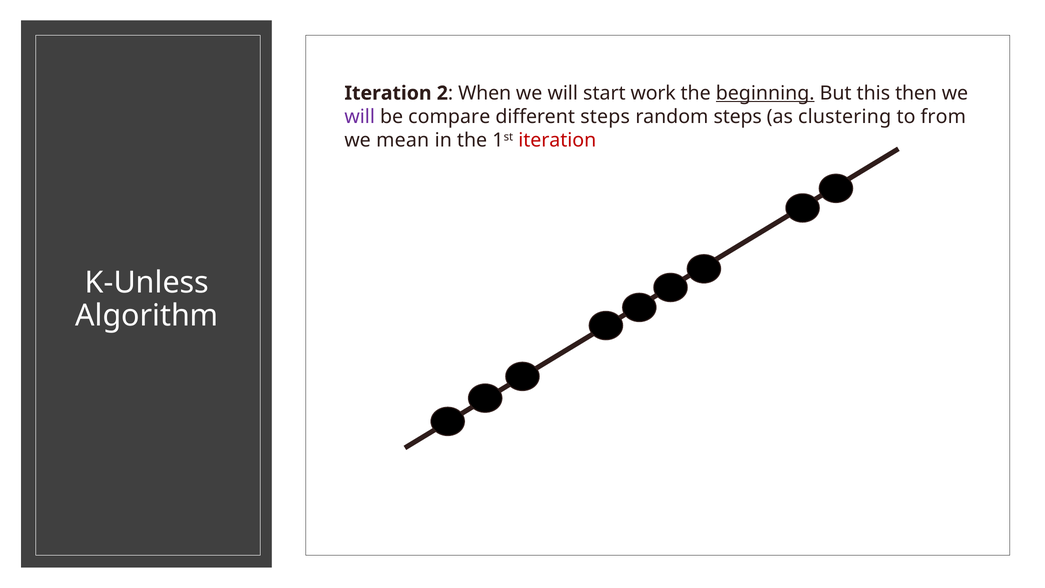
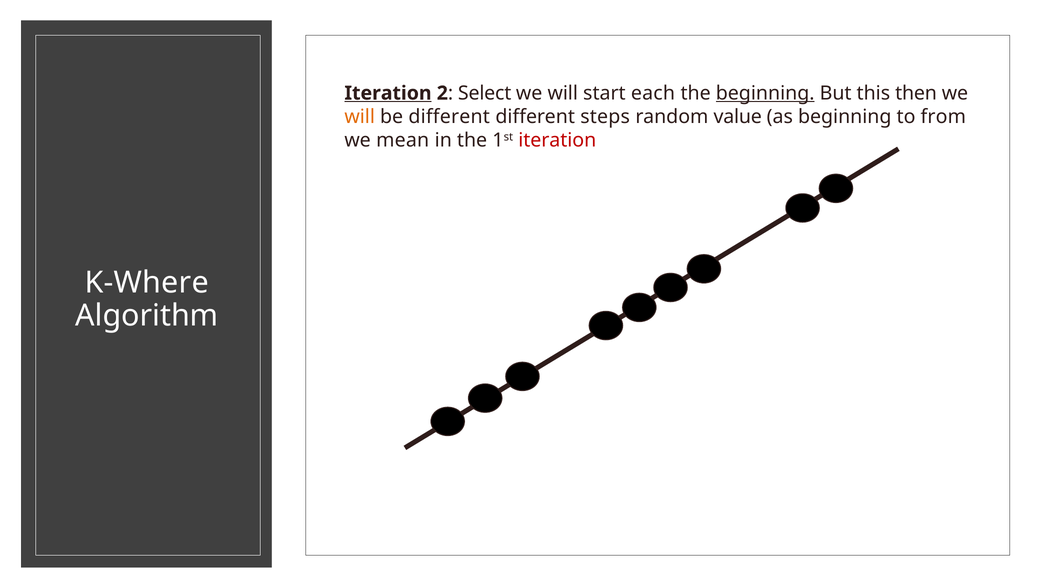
Iteration underline: none -> present (388, 93)
When: When -> Select (485, 93)
work: work -> each (653, 93)
will colour: purple -> orange (360, 117)
be compare: compare -> different (449, 117)
random steps: steps -> value (738, 117)
as clustering: clustering -> beginning (845, 117)
K-Unless: K-Unless -> K-Where (147, 283)
